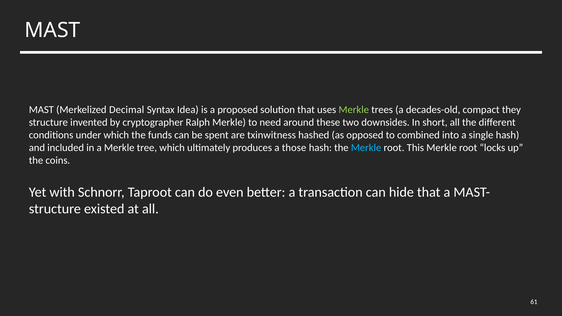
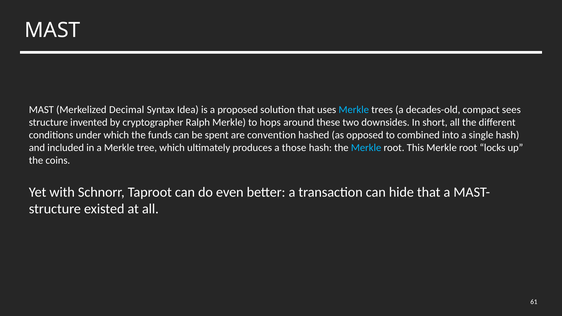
Merkle colour: light green -> light blue (354, 110)
they: they -> sees (511, 110)
need: need -> hops (270, 122)
txinwitness: txinwitness -> convention (272, 135)
